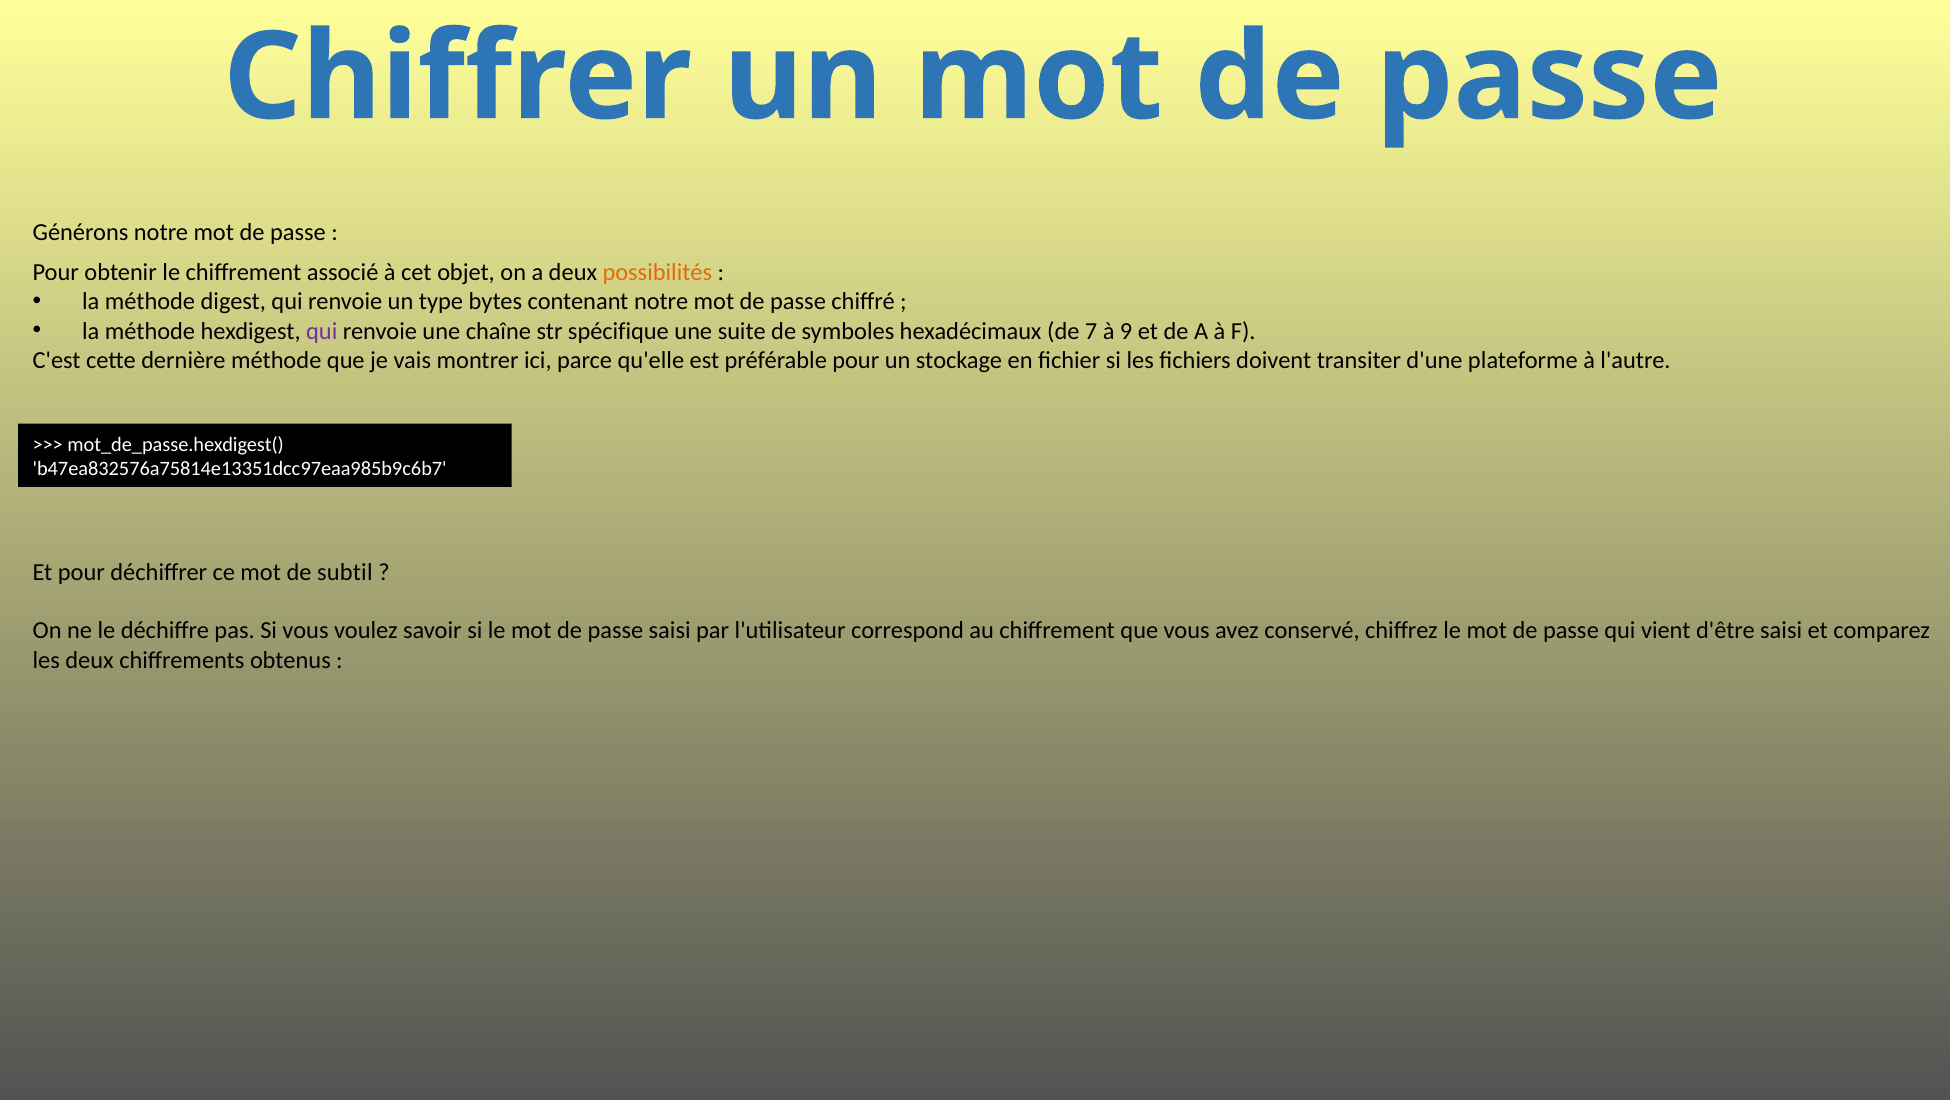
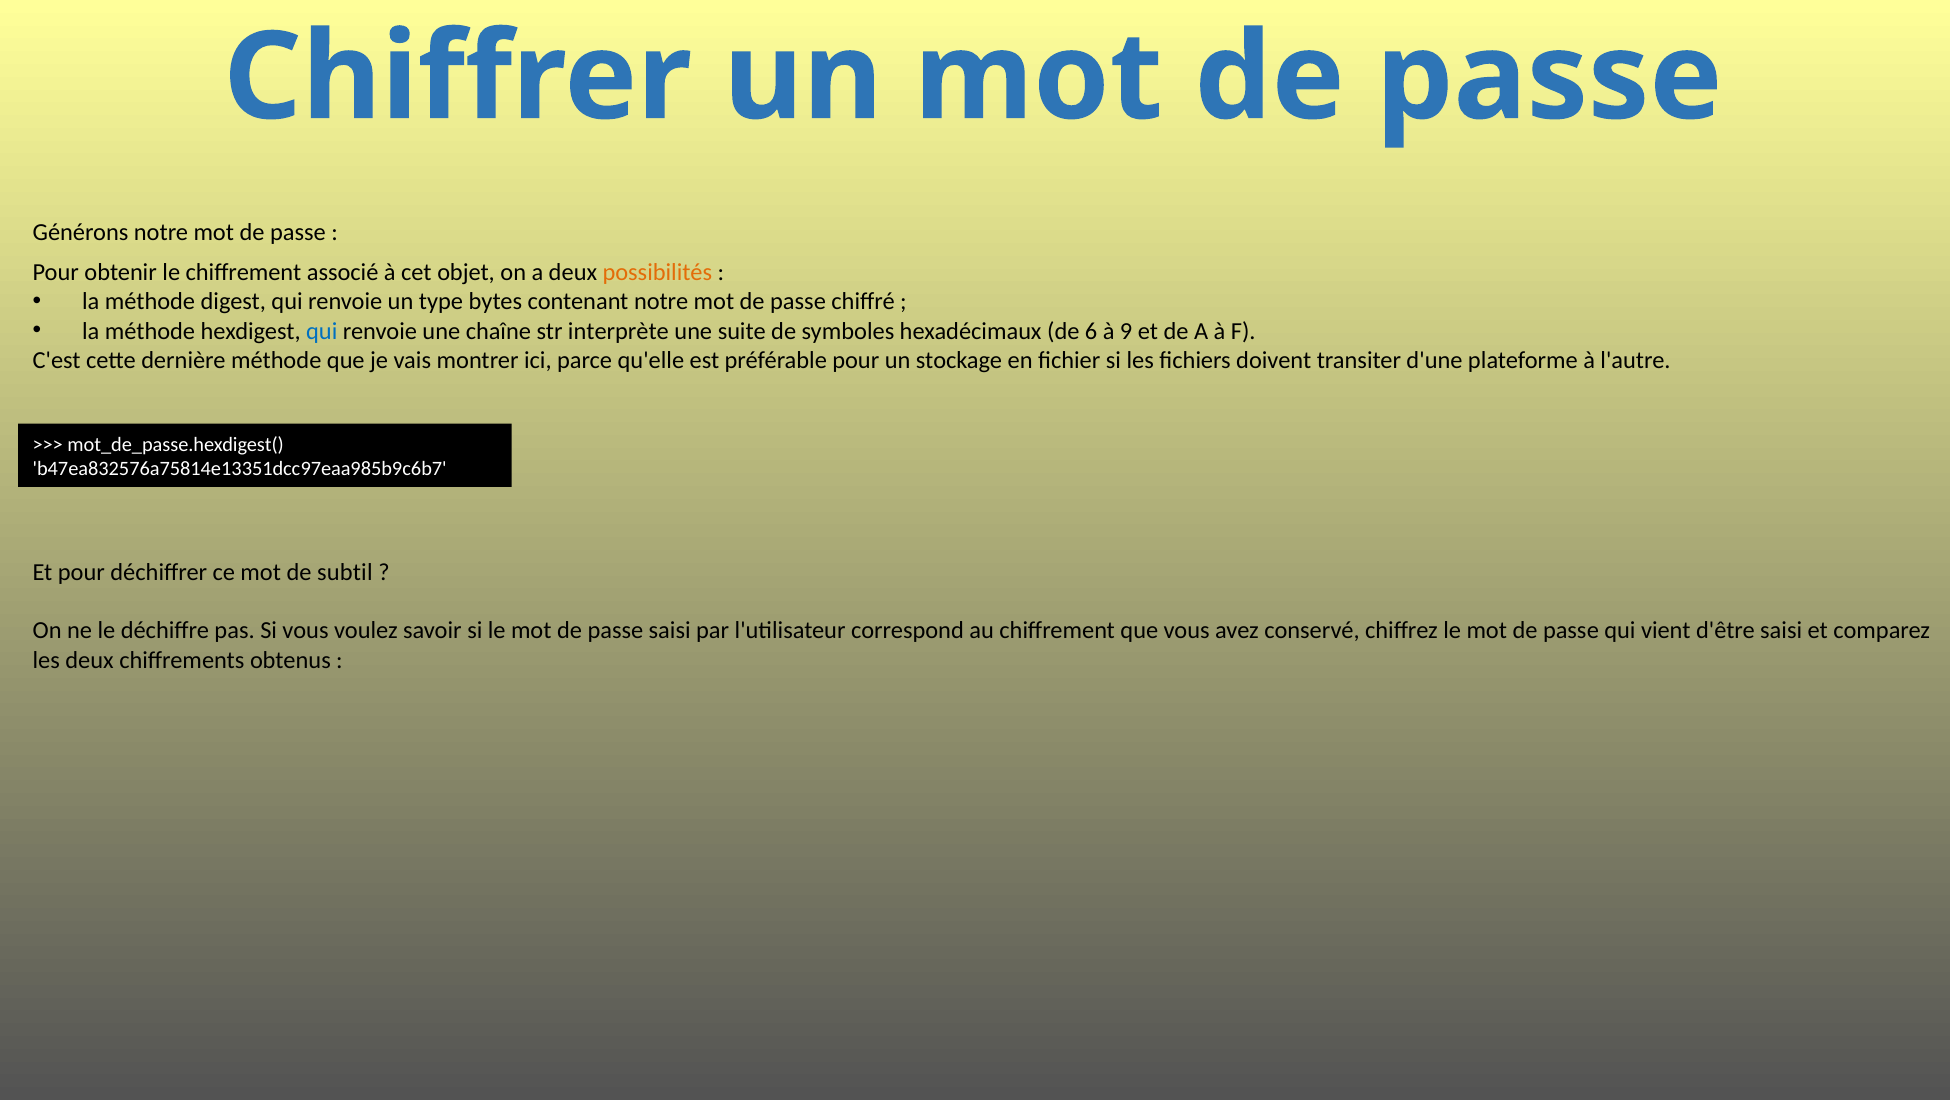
qui colour: purple -> blue (322, 331)
spécifique: spécifique -> interprète (618, 331)
7: 7 -> 6 (1091, 331)
